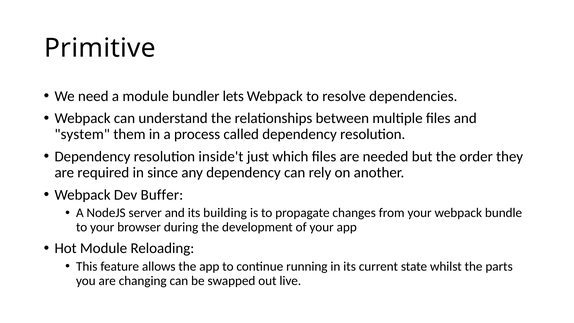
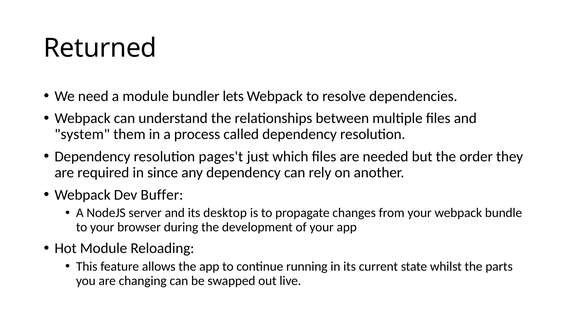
Primitive: Primitive -> Returned (100, 48)
inside't: inside't -> pages't (221, 156)
building: building -> desktop (225, 213)
